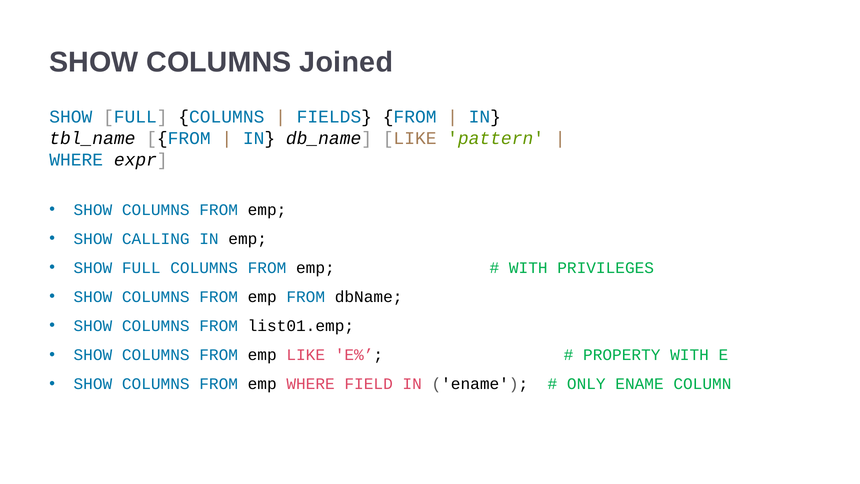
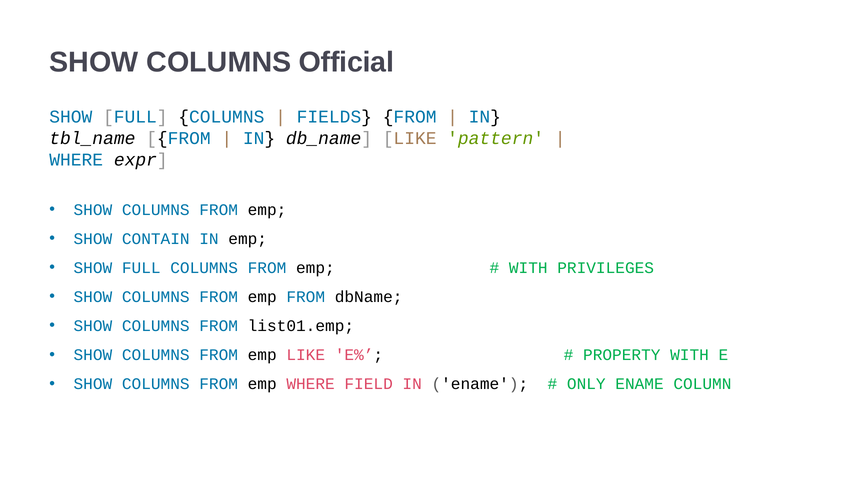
Joined: Joined -> Official (346, 62)
CALLING: CALLING -> CONTAIN (156, 239)
